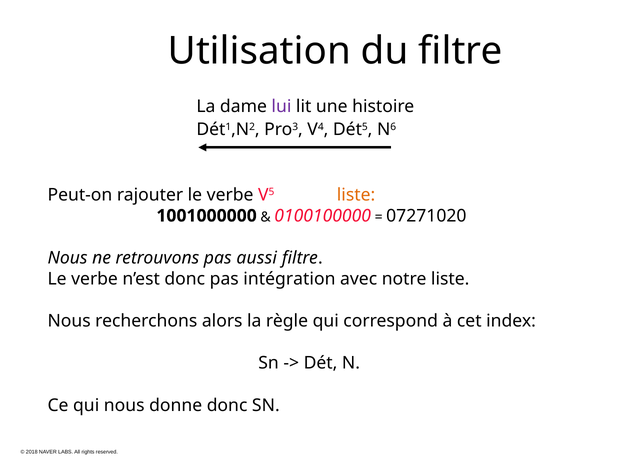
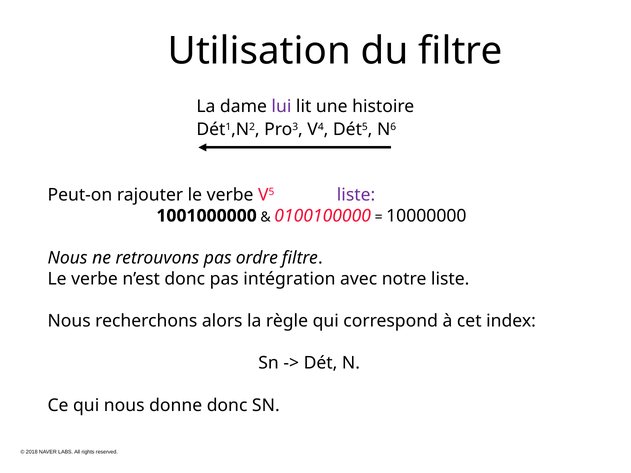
liste colour: orange -> purple (356, 195)
07271020: 07271020 -> 10000000 (426, 216)
aussi: aussi -> ordre (257, 258)
